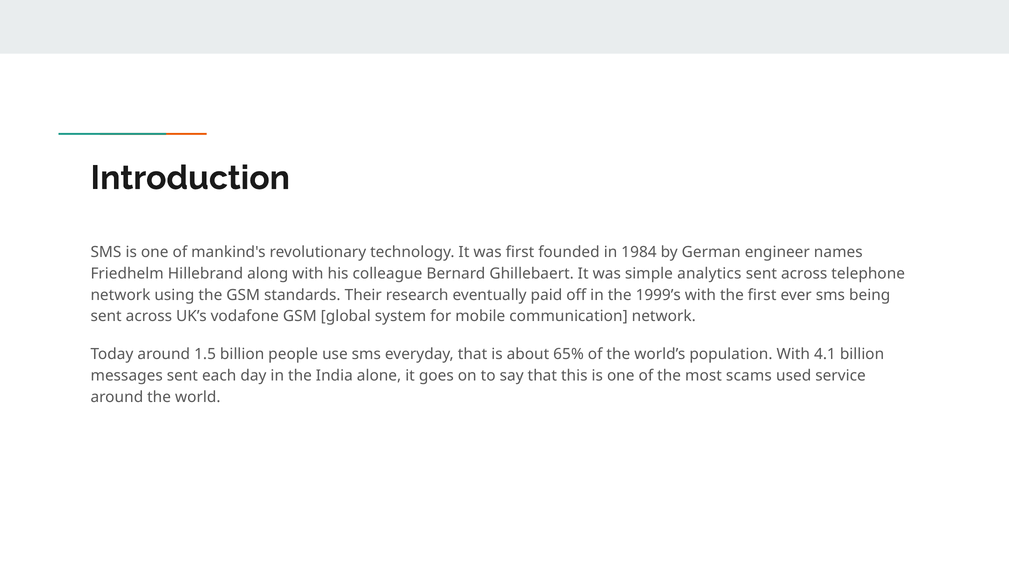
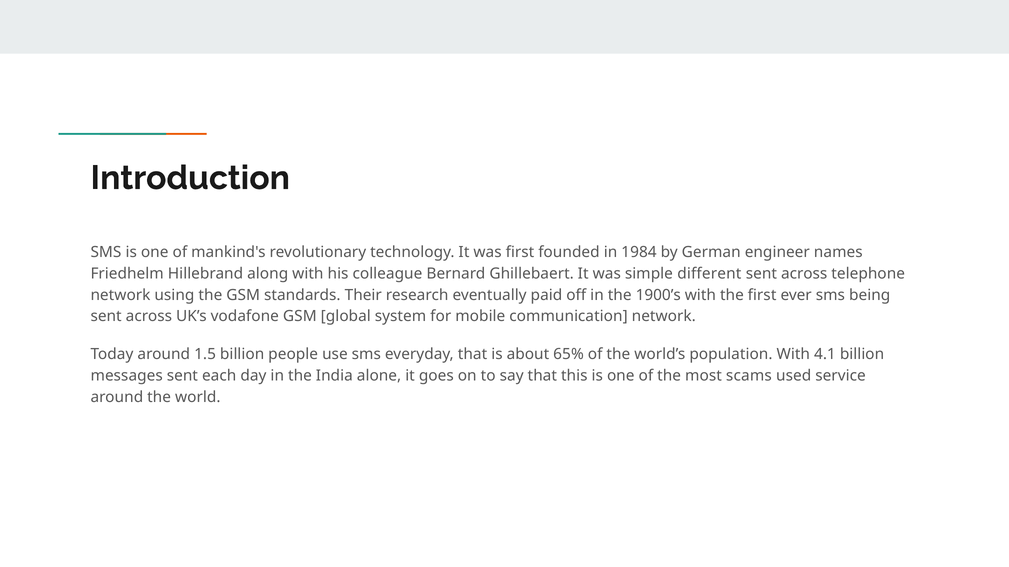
analytics: analytics -> different (709, 274)
1999’s: 1999’s -> 1900’s (658, 295)
